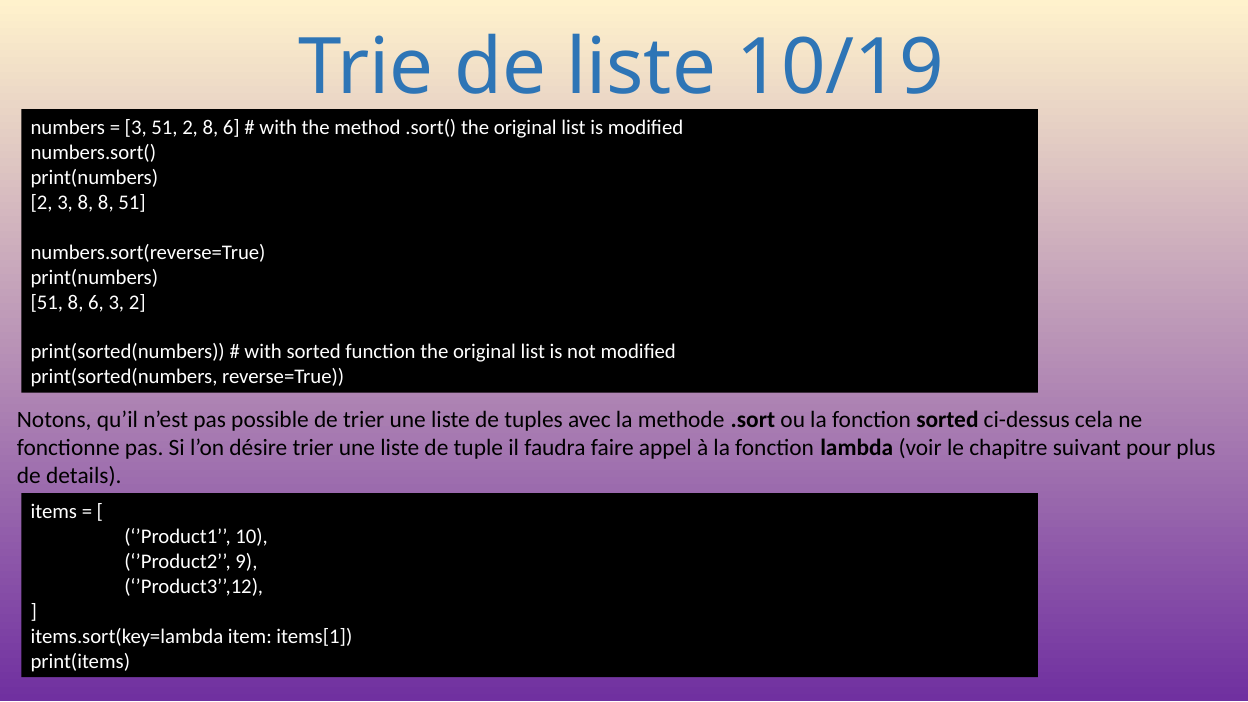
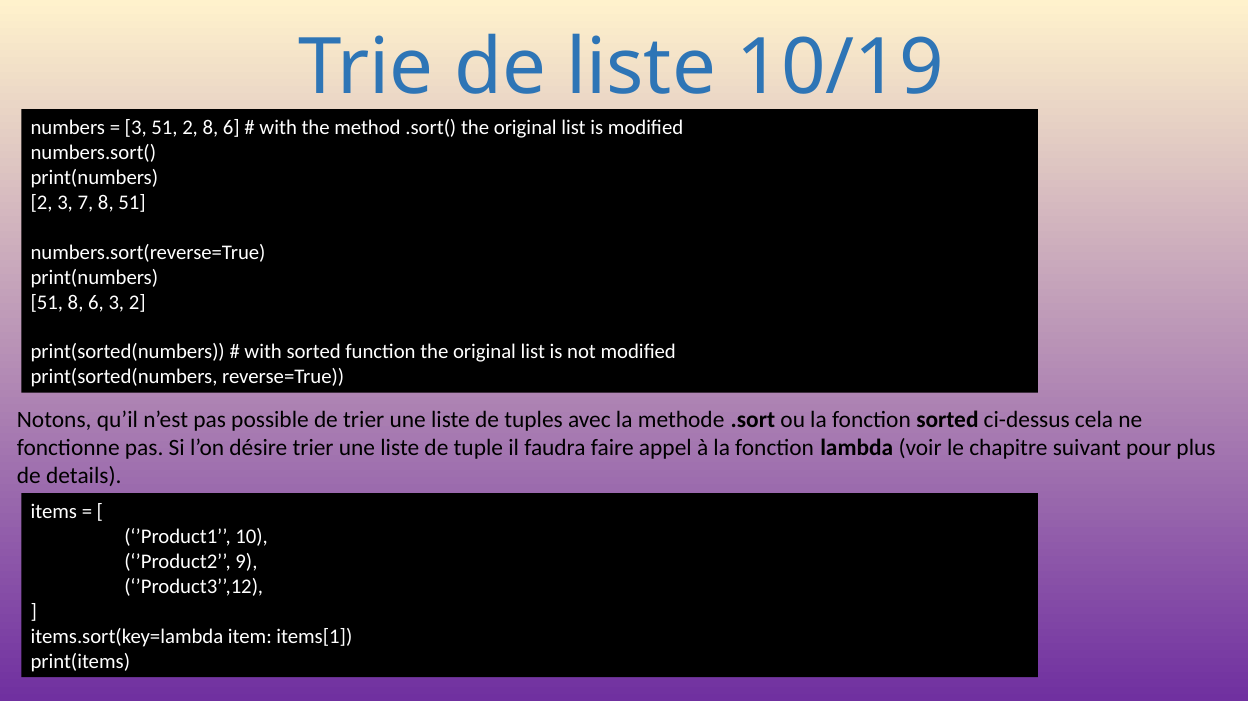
3 8: 8 -> 7 (85, 202)
